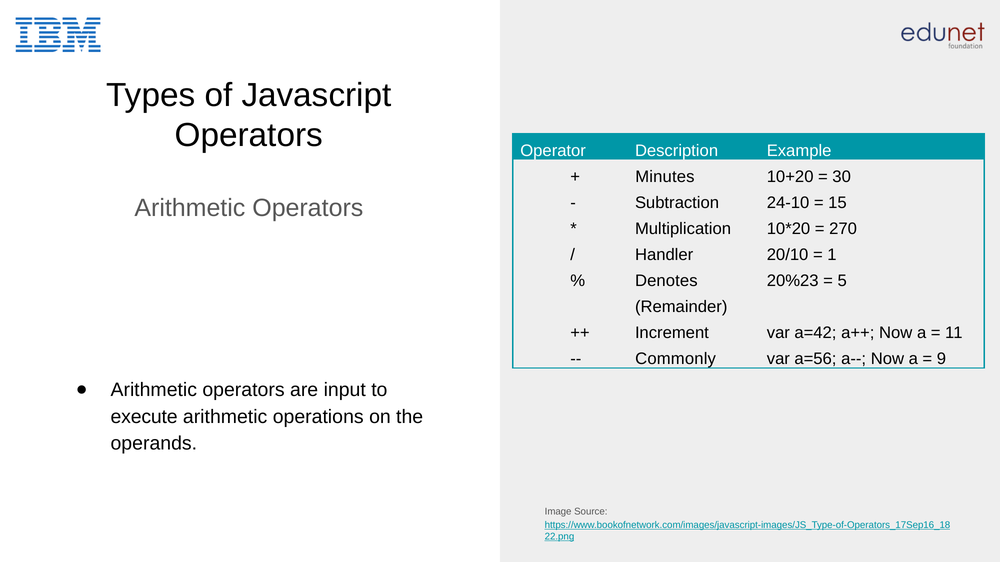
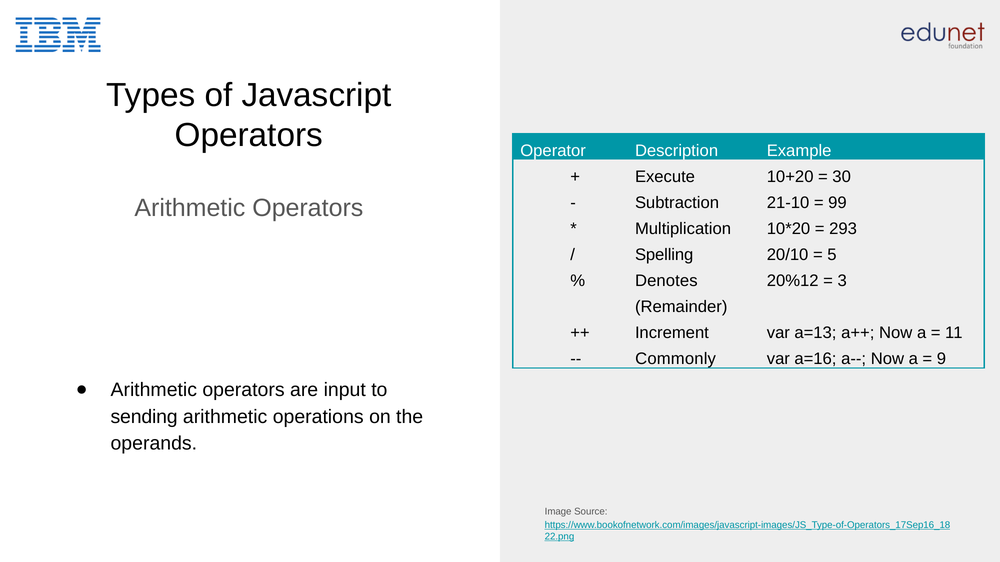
Minutes: Minutes -> Execute (665, 177)
24-10: 24-10 -> 21-10 (788, 203)
15: 15 -> 99 (837, 203)
270: 270 -> 293 (843, 229)
Handler: Handler -> Spelling (664, 255)
1: 1 -> 5 (832, 255)
20%23: 20%23 -> 20%12 (793, 281)
5: 5 -> 3 (842, 281)
a=42: a=42 -> a=13 (815, 333)
a=56: a=56 -> a=16 (815, 359)
execute: execute -> sending (144, 417)
